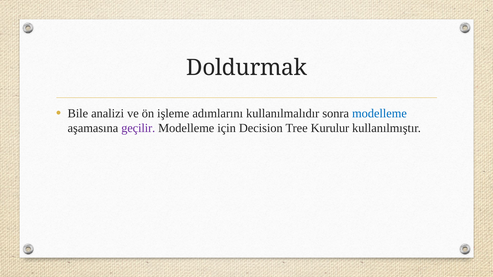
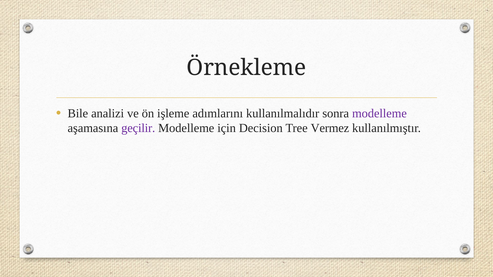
Doldurmak: Doldurmak -> Örnekleme (246, 68)
modelleme colour: blue -> purple (379, 114)
Kurulur: Kurulur -> Vermez (330, 128)
